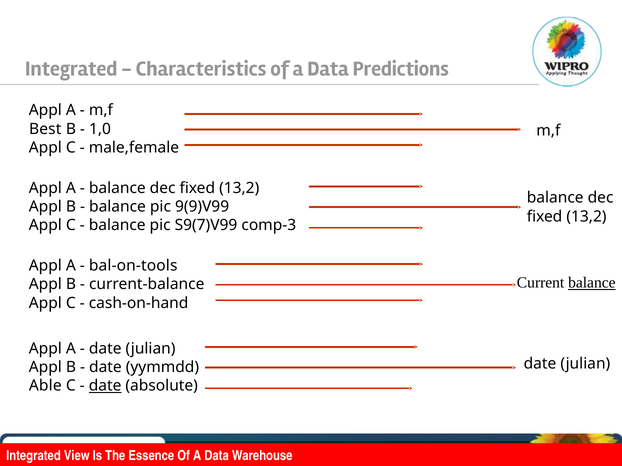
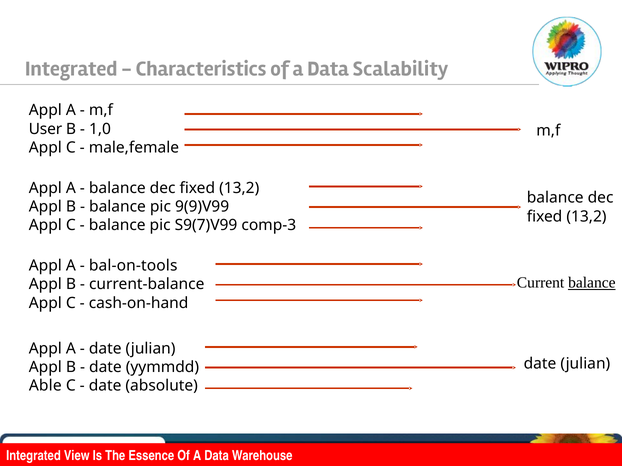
Predictions: Predictions -> Scalability (401, 69)
Best: Best -> User (45, 129)
date underline: present -> none (105, 386)
